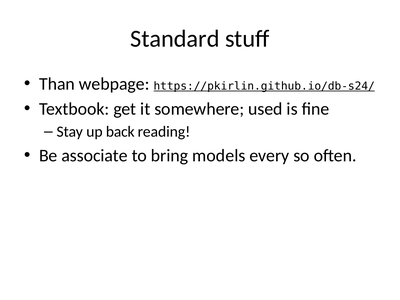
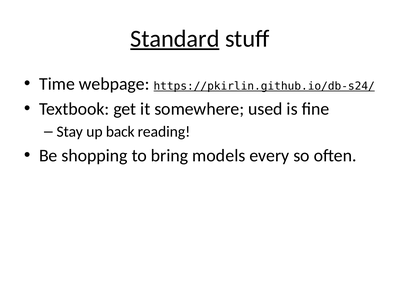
Standard underline: none -> present (175, 39)
Than: Than -> Time (57, 84)
associate: associate -> shopping (95, 156)
